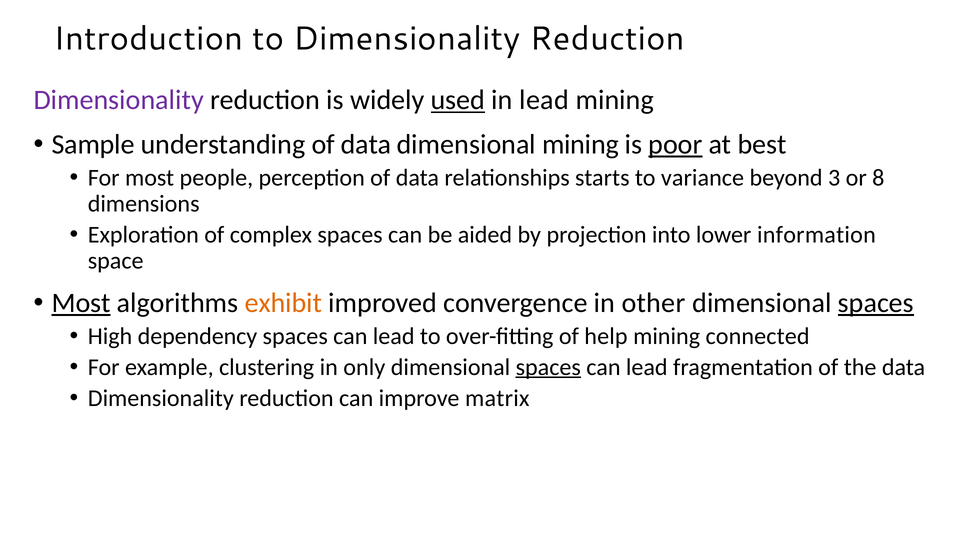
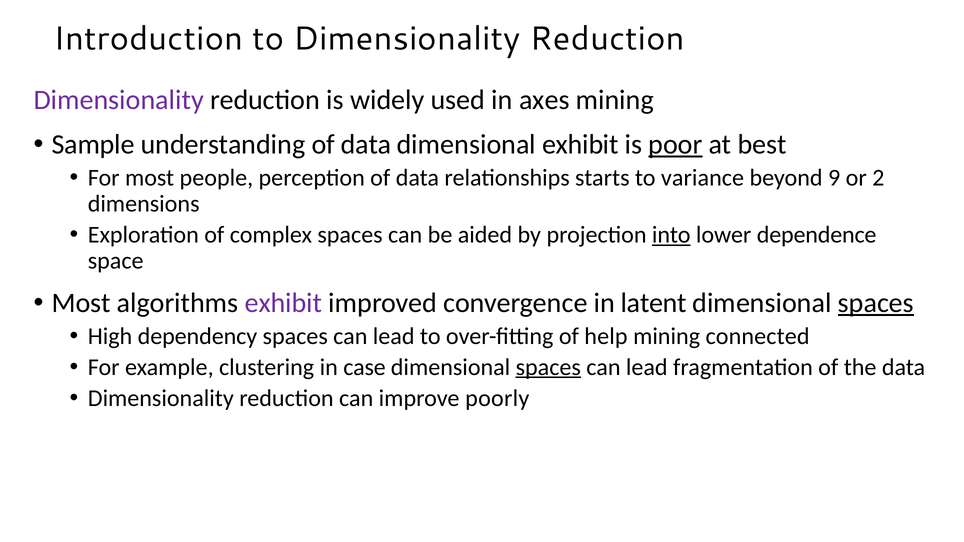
used underline: present -> none (458, 100)
in lead: lead -> axes (544, 100)
dimensional mining: mining -> exhibit (580, 145)
3: 3 -> 9 (834, 178)
8: 8 -> 2 (878, 178)
into underline: none -> present (671, 235)
information: information -> dependence (817, 235)
Most underline: present -> none (81, 303)
exhibit colour: orange -> purple (283, 303)
other: other -> latent (654, 303)
only: only -> case (364, 367)
matrix: matrix -> poorly (497, 398)
